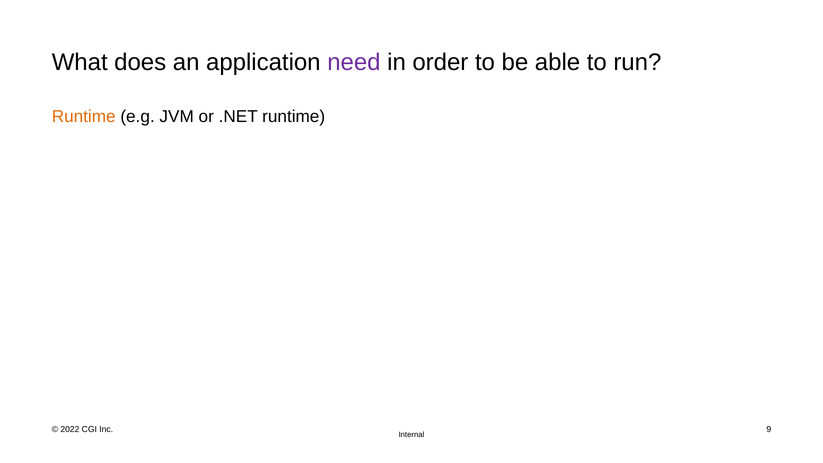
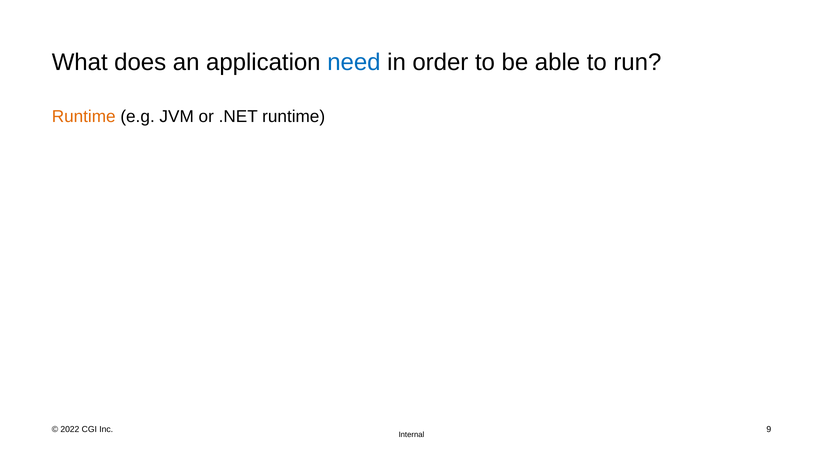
need colour: purple -> blue (354, 62)
